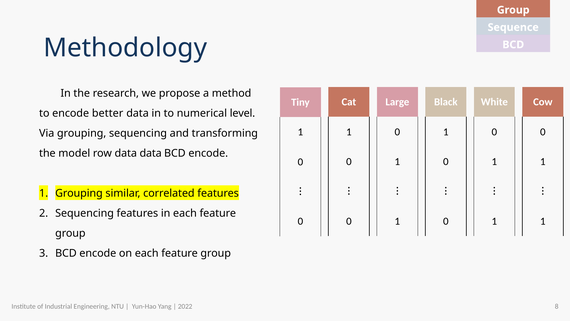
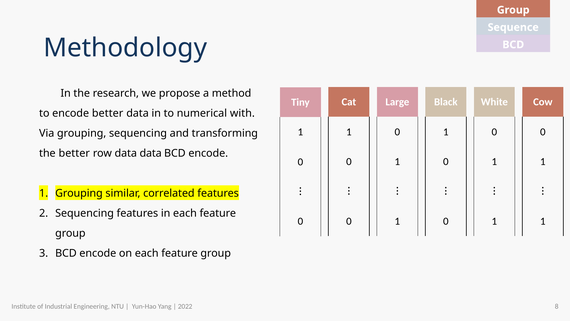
level: level -> with (242, 113)
the model: model -> better (74, 153)
